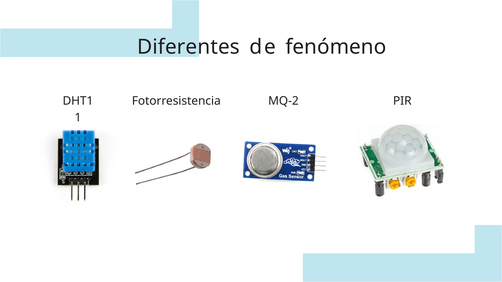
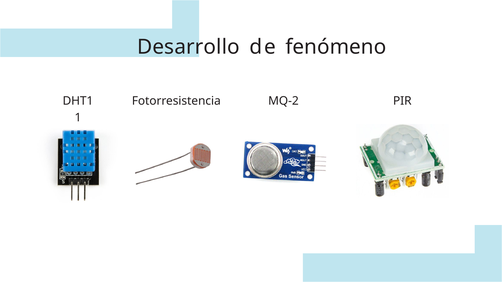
Diferentes: Diferentes -> Desarrollo (188, 47)
